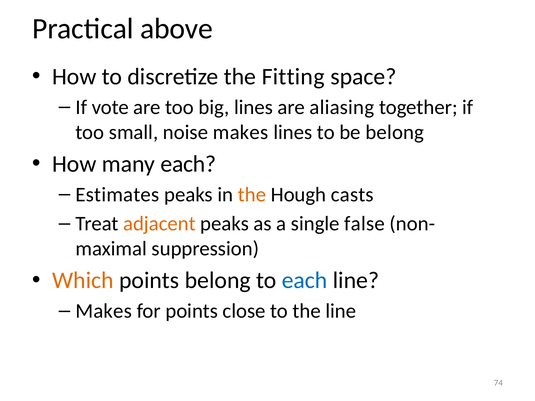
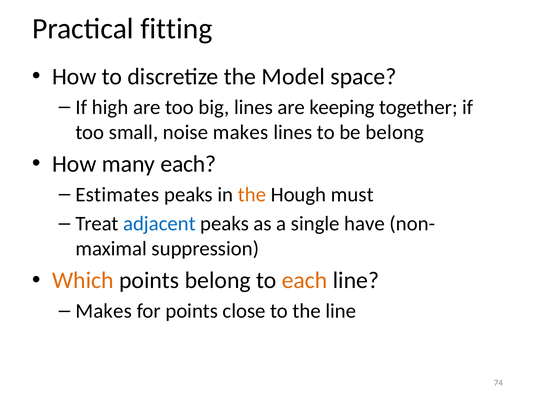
above: above -> fitting (176, 29)
Fitting: Fitting -> Model (293, 77)
vote: vote -> high (110, 107)
aliasing: aliasing -> keeping (342, 107)
casts: casts -> must (352, 195)
adjacent colour: orange -> blue (159, 224)
false: false -> have (365, 224)
each colour: blue -> orange (305, 281)
